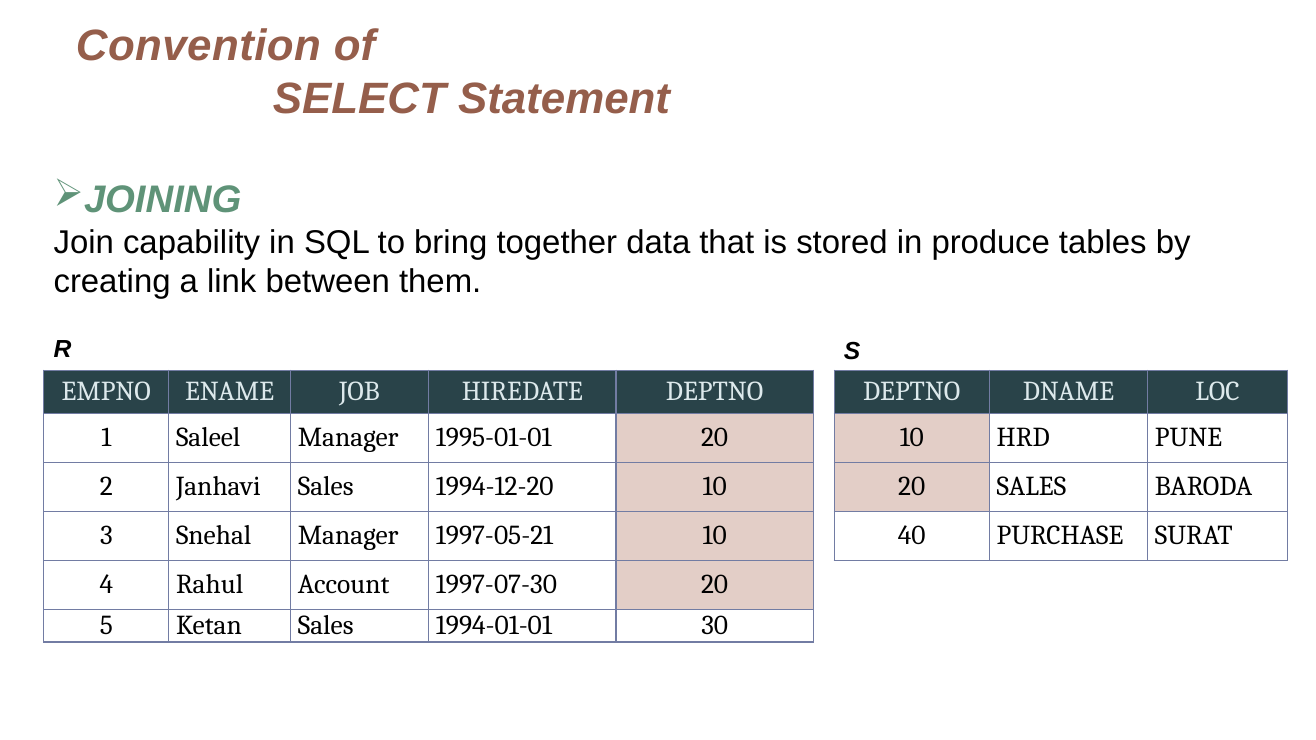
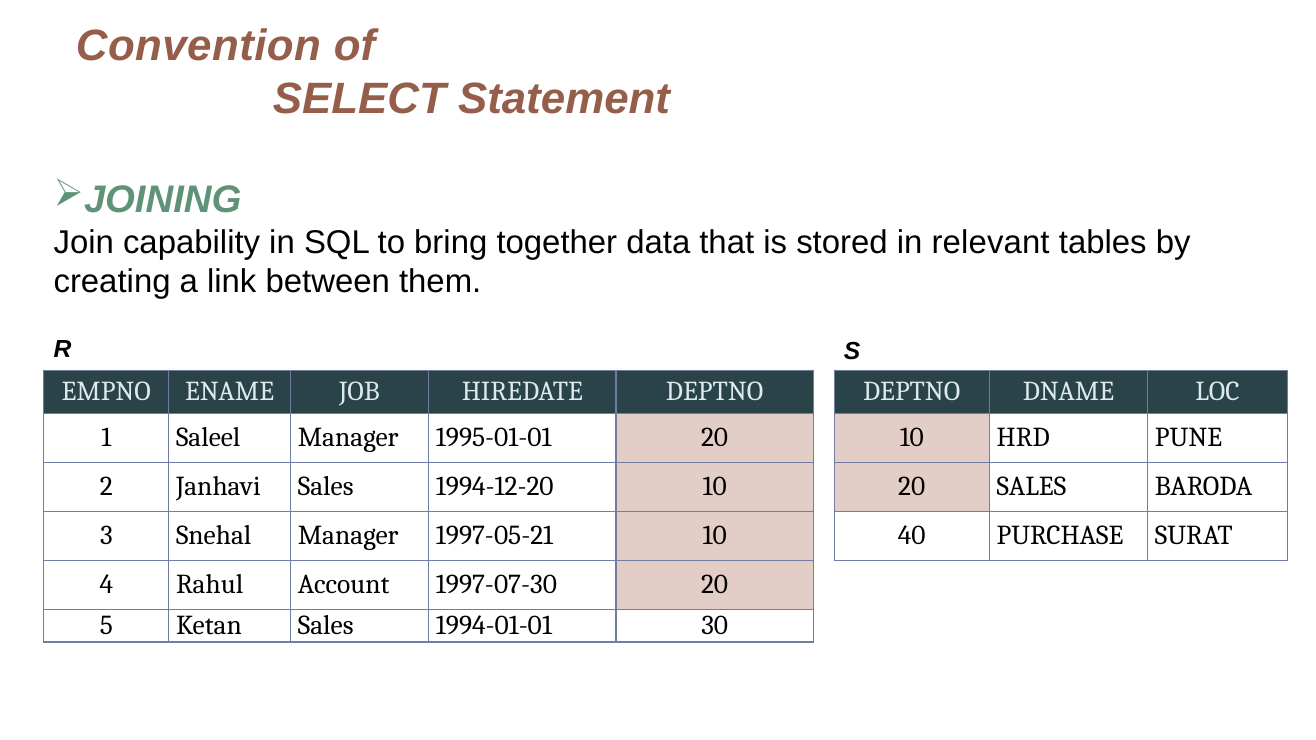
produce: produce -> relevant (991, 242)
